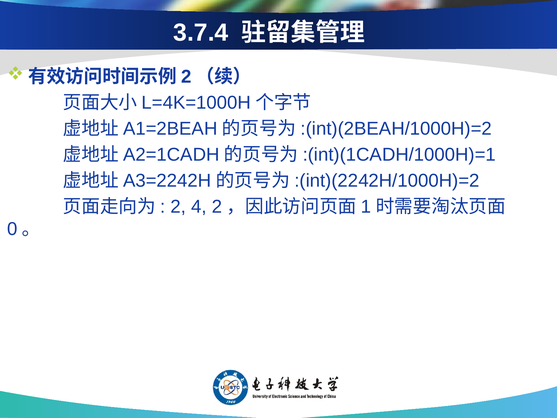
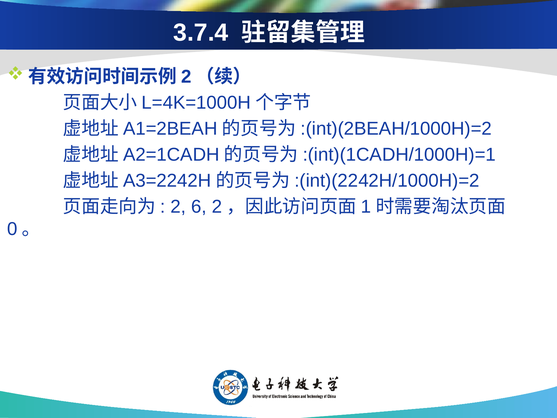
4: 4 -> 6 (199, 206)
